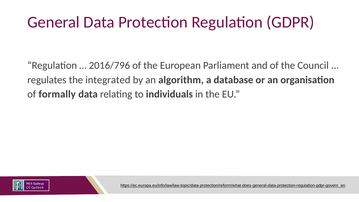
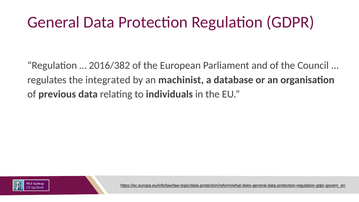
2016/796: 2016/796 -> 2016/382 (109, 65)
algorithm: algorithm -> machinist (181, 80)
formally: formally -> previous (57, 94)
